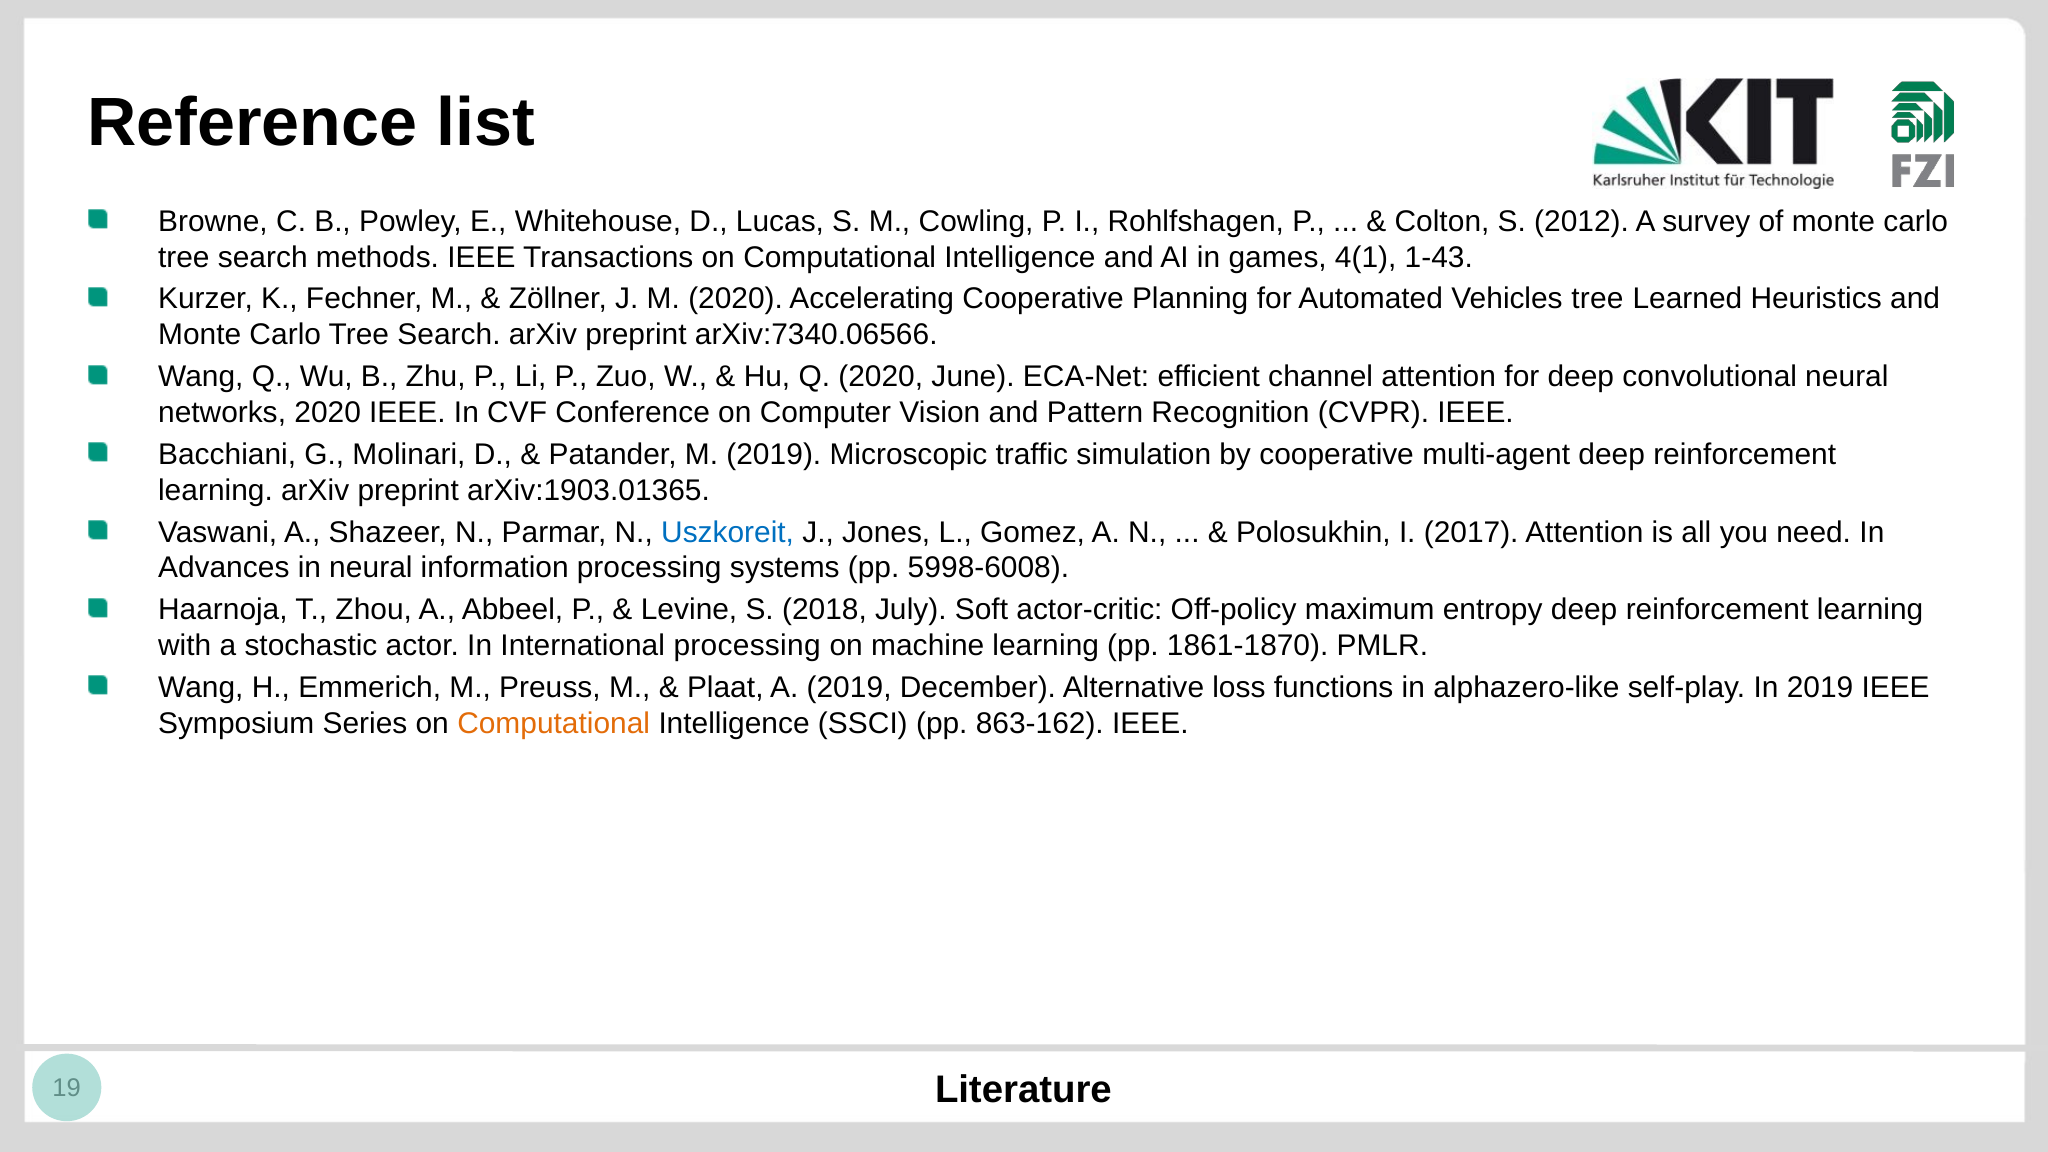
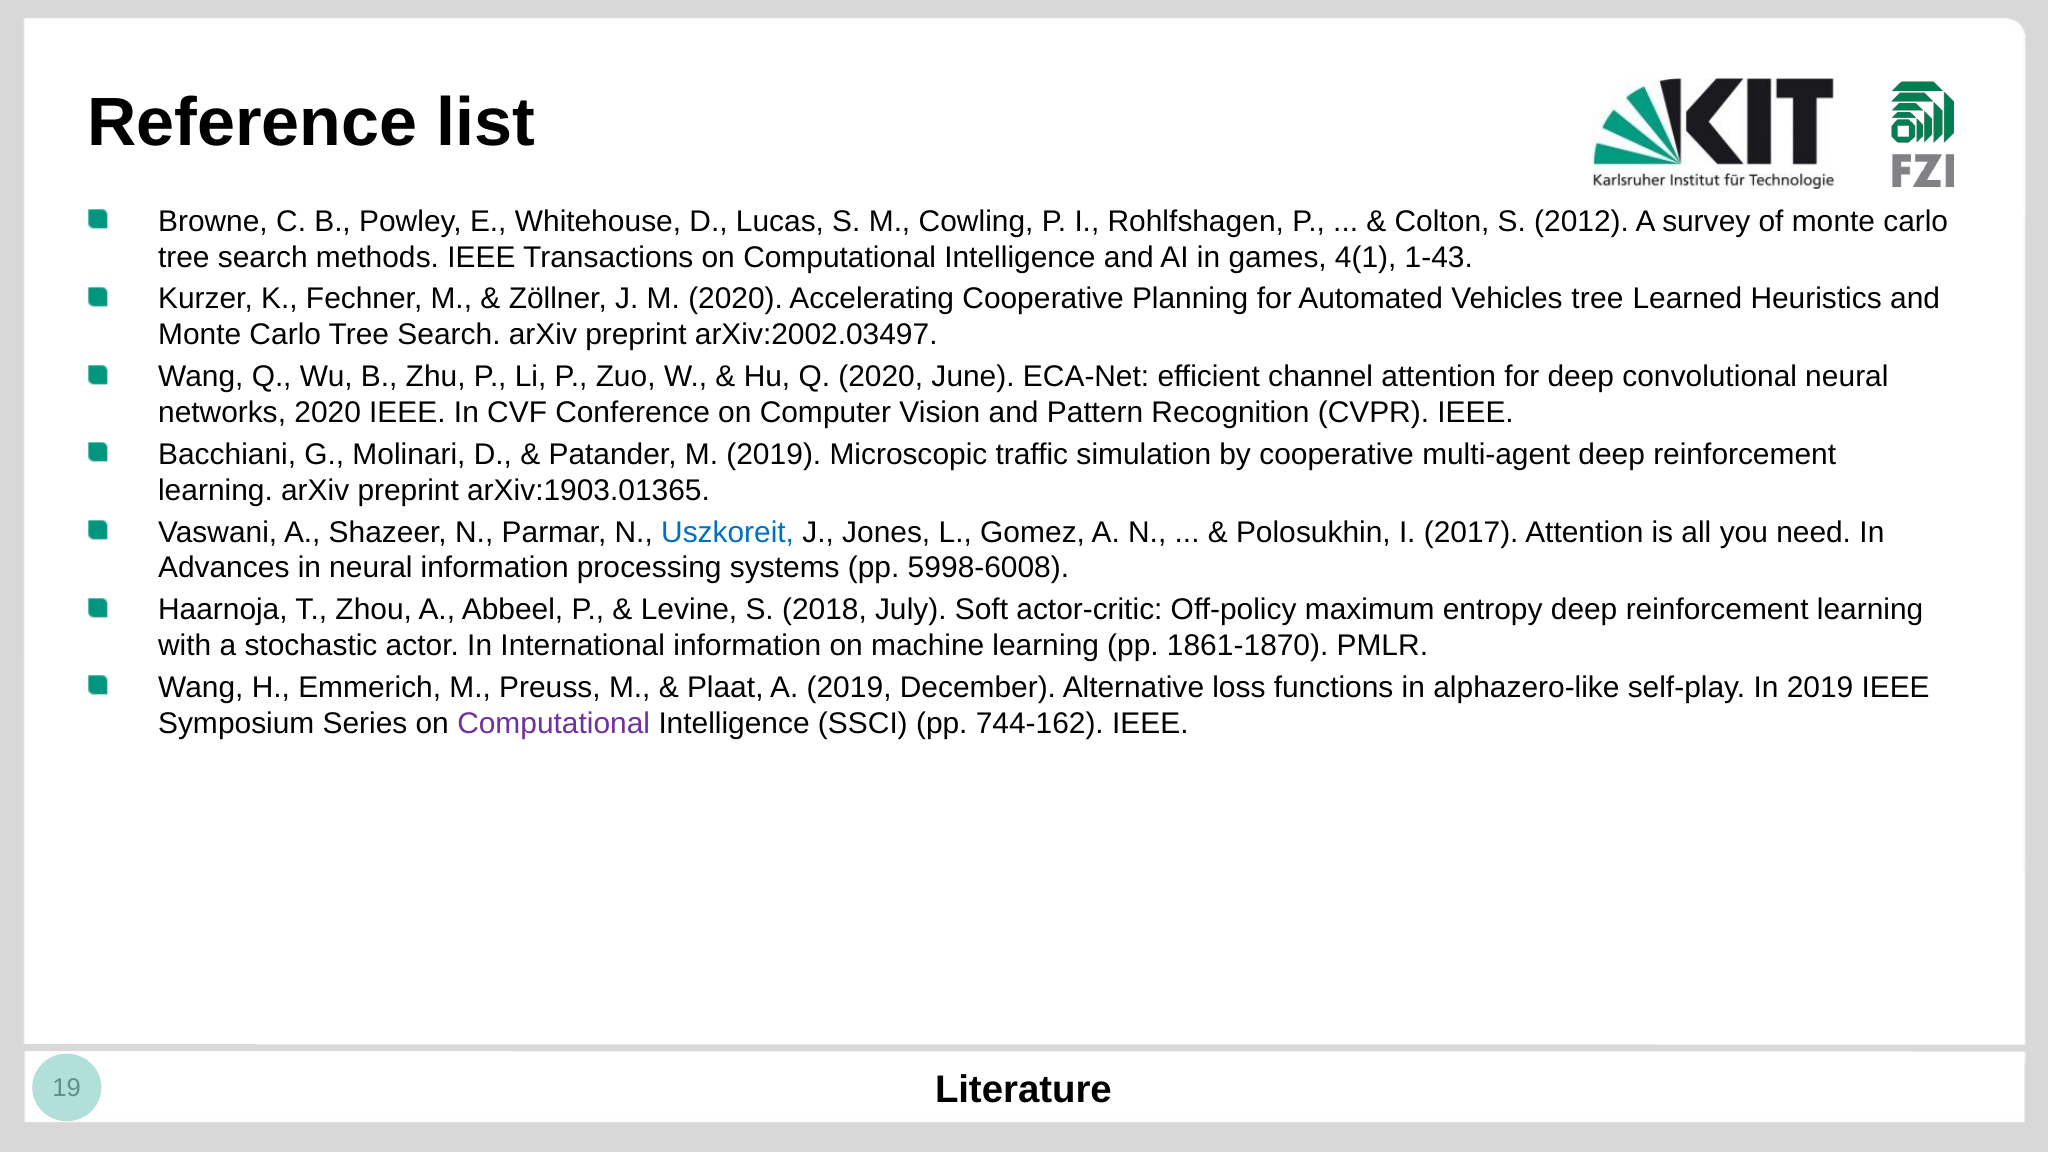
arXiv:7340.06566: arXiv:7340.06566 -> arXiv:2002.03497 (816, 335)
International processing: processing -> information (747, 646)
Computational colour: orange -> purple (554, 723)
863-162: 863-162 -> 744-162 (1040, 723)
